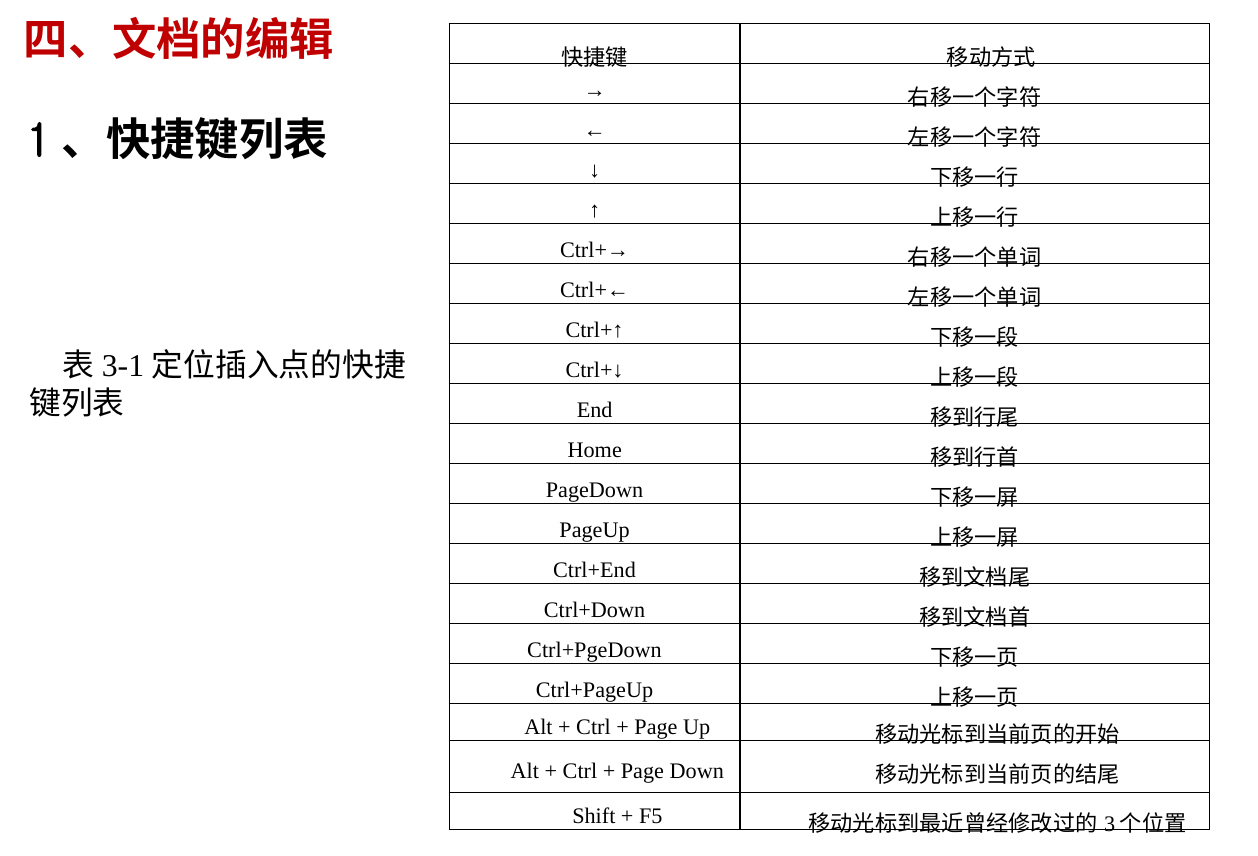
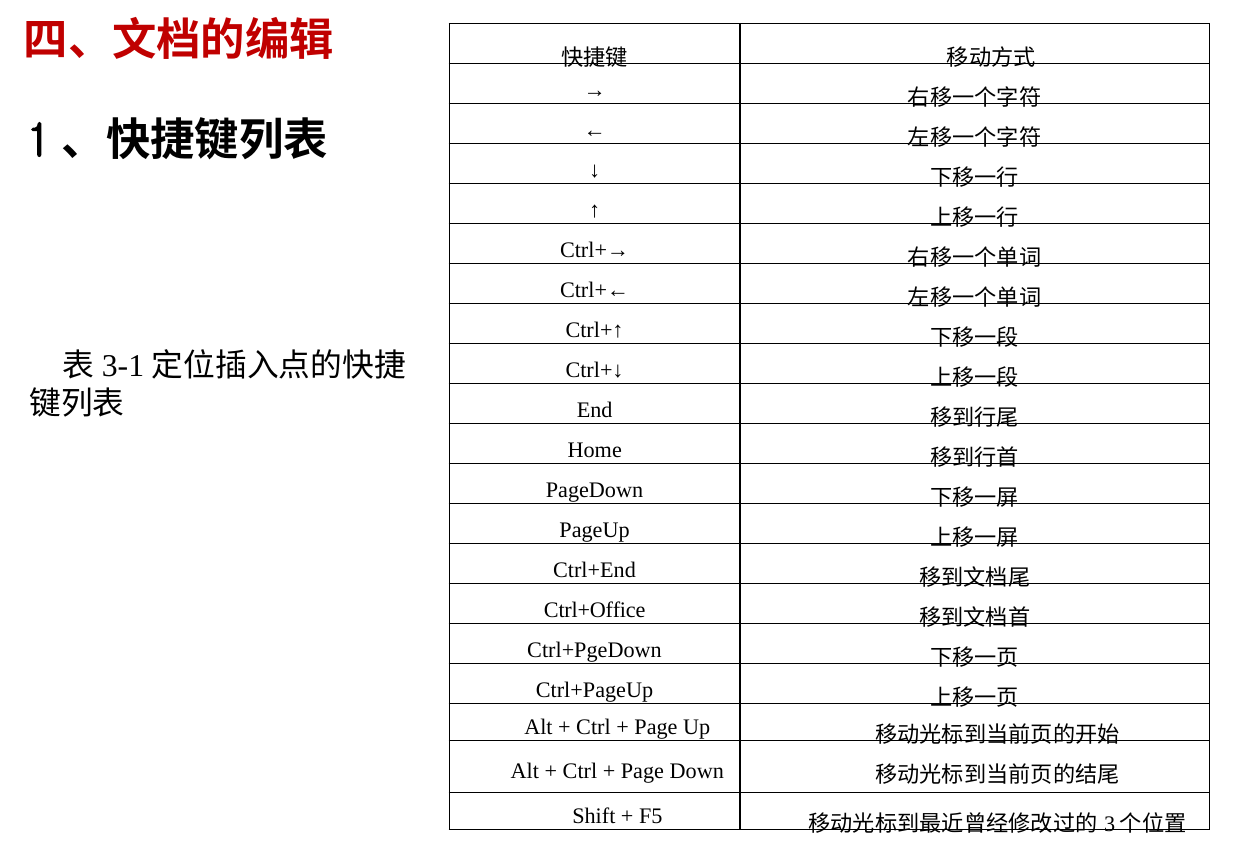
Ctrl+Down: Ctrl+Down -> Ctrl+Office (595, 610)
